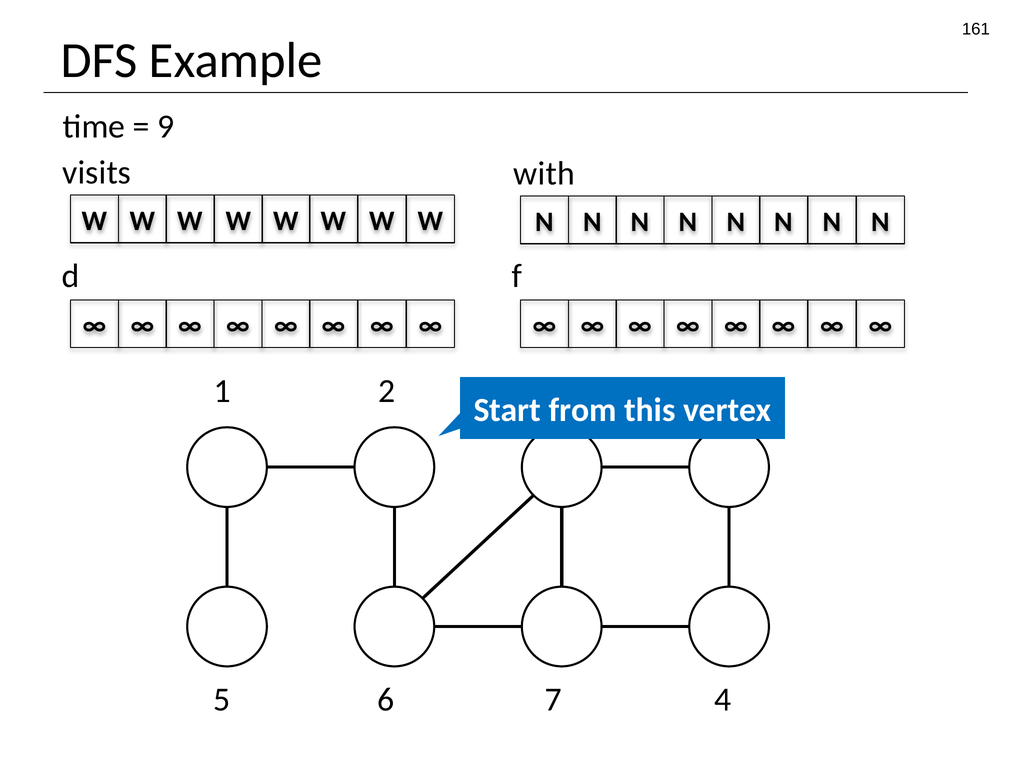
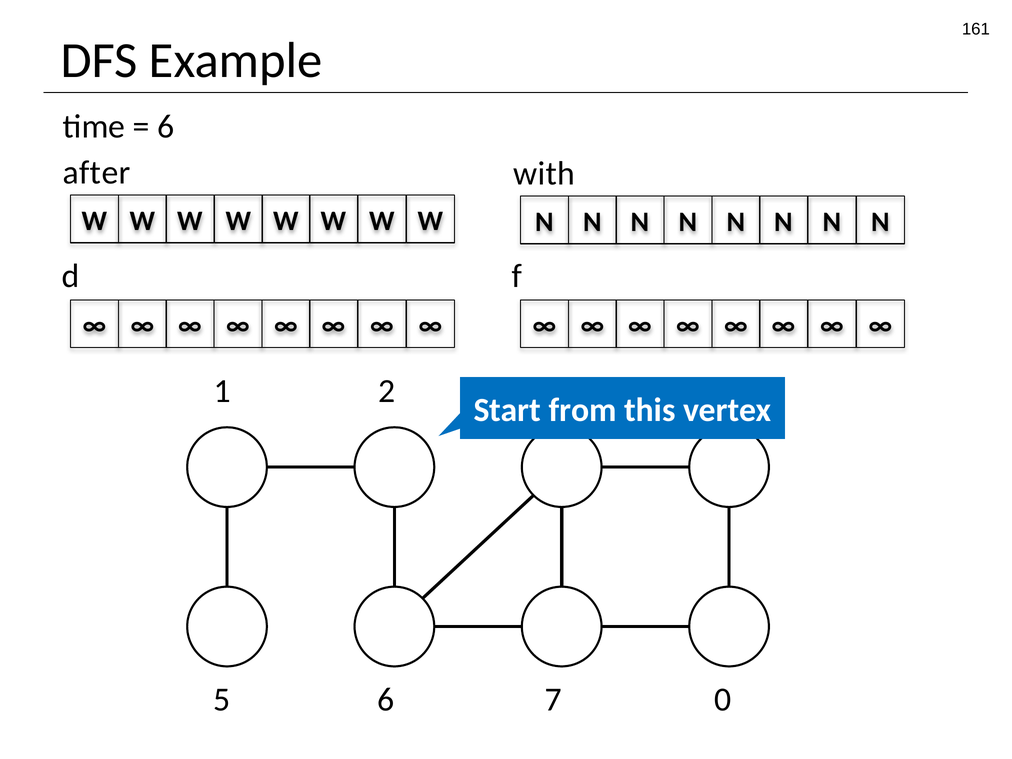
9: 9 -> 6 (166, 127)
visits: visits -> after (97, 173)
7 4: 4 -> 0 (723, 700)
